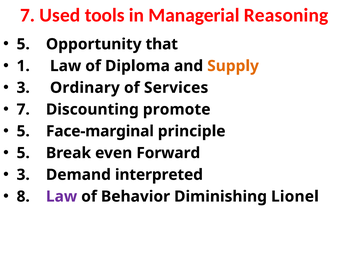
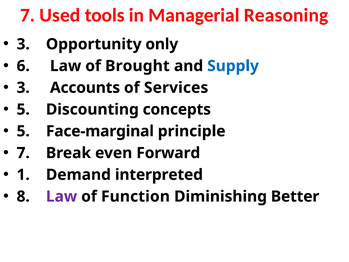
5: 5 -> 3 (23, 44)
that: that -> only (162, 44)
1: 1 -> 6 (23, 66)
Diploma: Diploma -> Brought (137, 66)
Supply colour: orange -> blue (233, 66)
Ordinary: Ordinary -> Accounts (85, 88)
7: 7 -> 5 (23, 109)
promote: promote -> concepts (177, 109)
5: 5 -> 7 (23, 153)
3: 3 -> 1 (23, 175)
Behavior: Behavior -> Function (135, 196)
Lionel: Lionel -> Better (295, 196)
